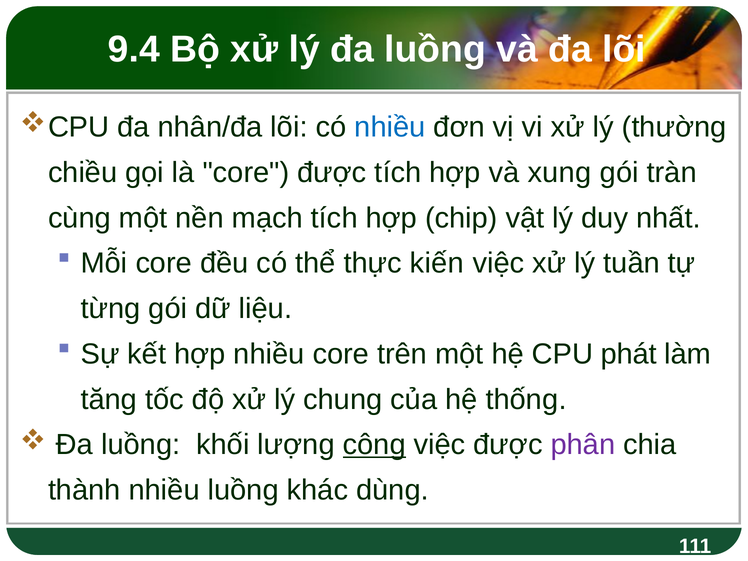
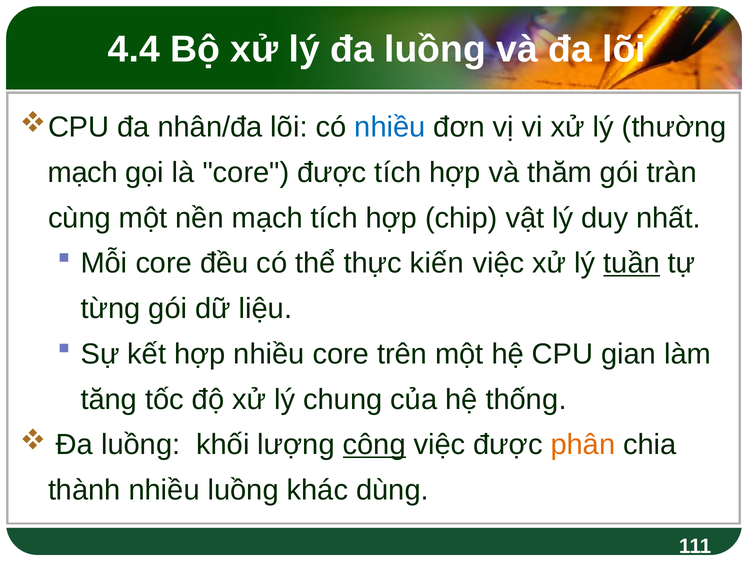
9.4: 9.4 -> 4.4 (134, 49)
chiều: chiều -> mạch (83, 173)
xung: xung -> thăm (560, 173)
tuần underline: none -> present (632, 263)
phát: phát -> gian (629, 354)
phân colour: purple -> orange (583, 445)
